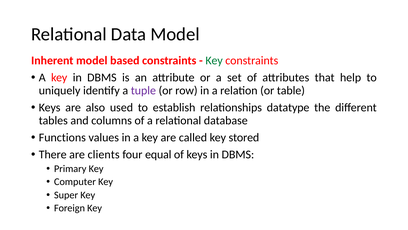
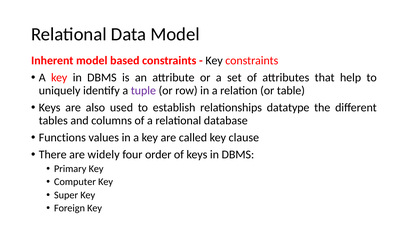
Key colour: green -> black (214, 60)
stored: stored -> clause (244, 137)
clients: clients -> widely (104, 154)
equal: equal -> order (158, 154)
